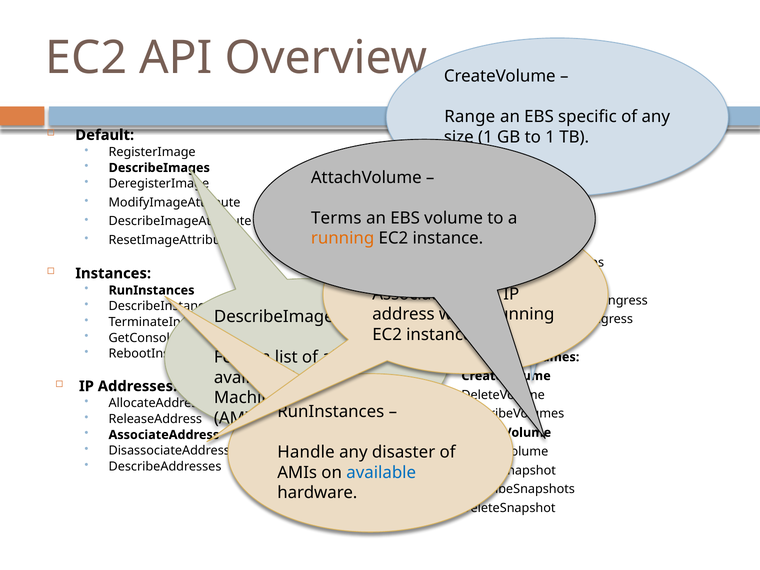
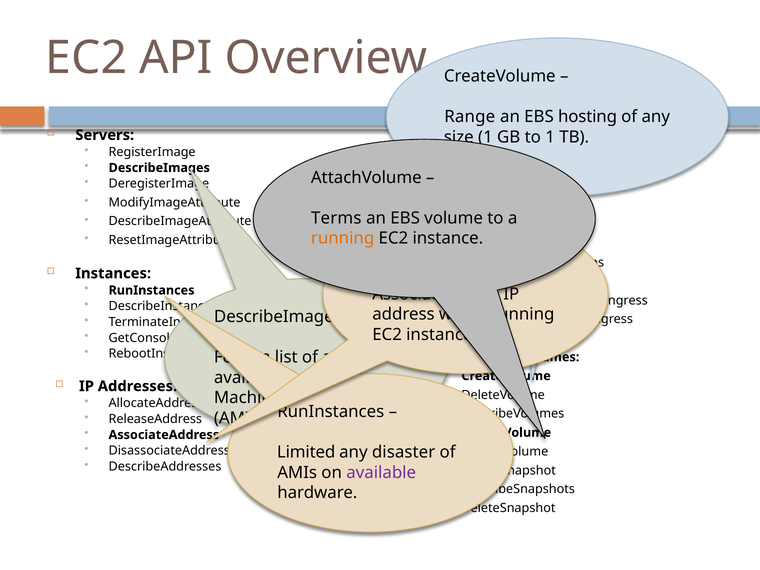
specific: specific -> hosting (588, 117)
Default: Default -> Servers (105, 135)
Handle: Handle -> Limited (306, 452)
available colour: blue -> purple (381, 473)
